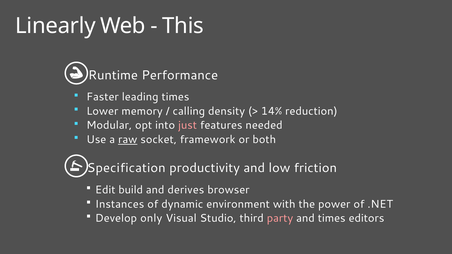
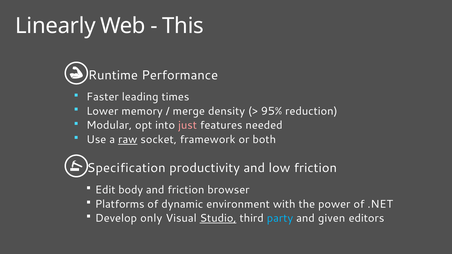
calling: calling -> merge (189, 111)
14%: 14% -> 95% (271, 111)
build: build -> body (131, 190)
and derives: derives -> friction (186, 190)
Instances: Instances -> Platforms (120, 204)
Studio underline: none -> present (218, 218)
party colour: pink -> light blue (280, 218)
and times: times -> given (332, 218)
